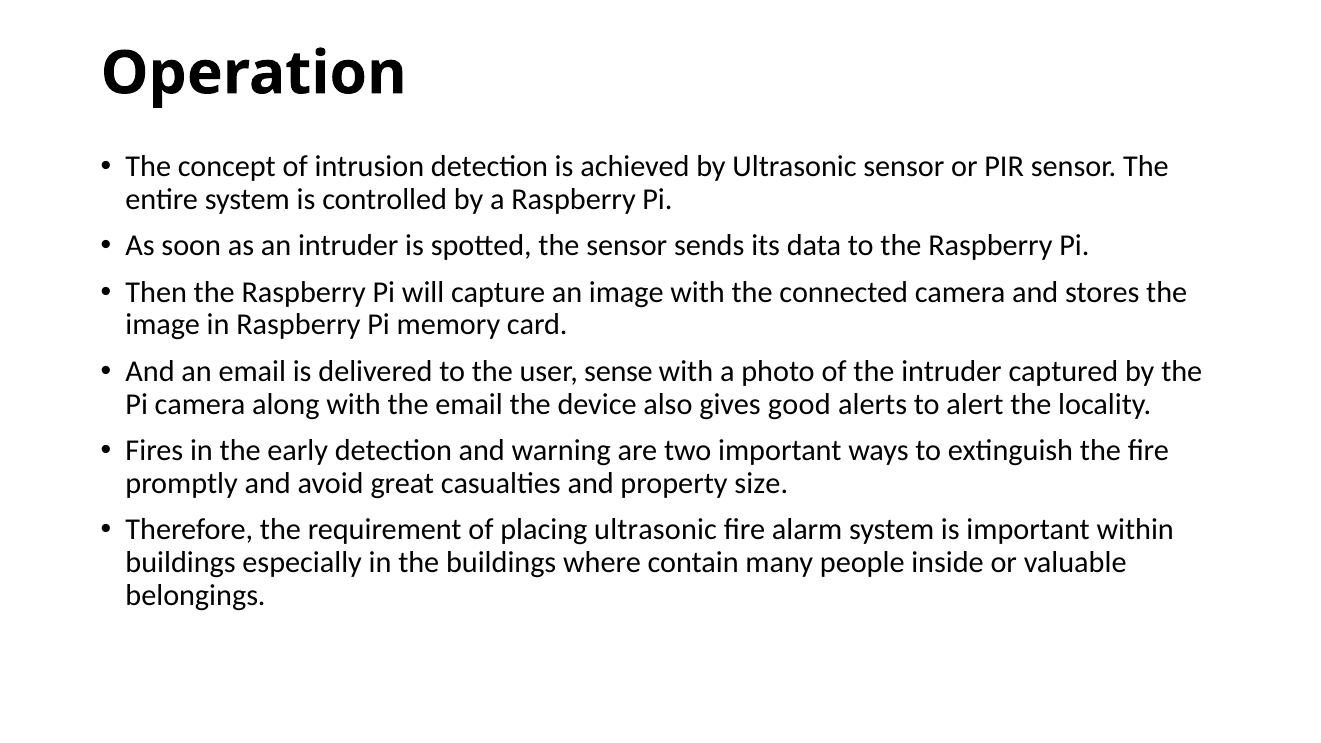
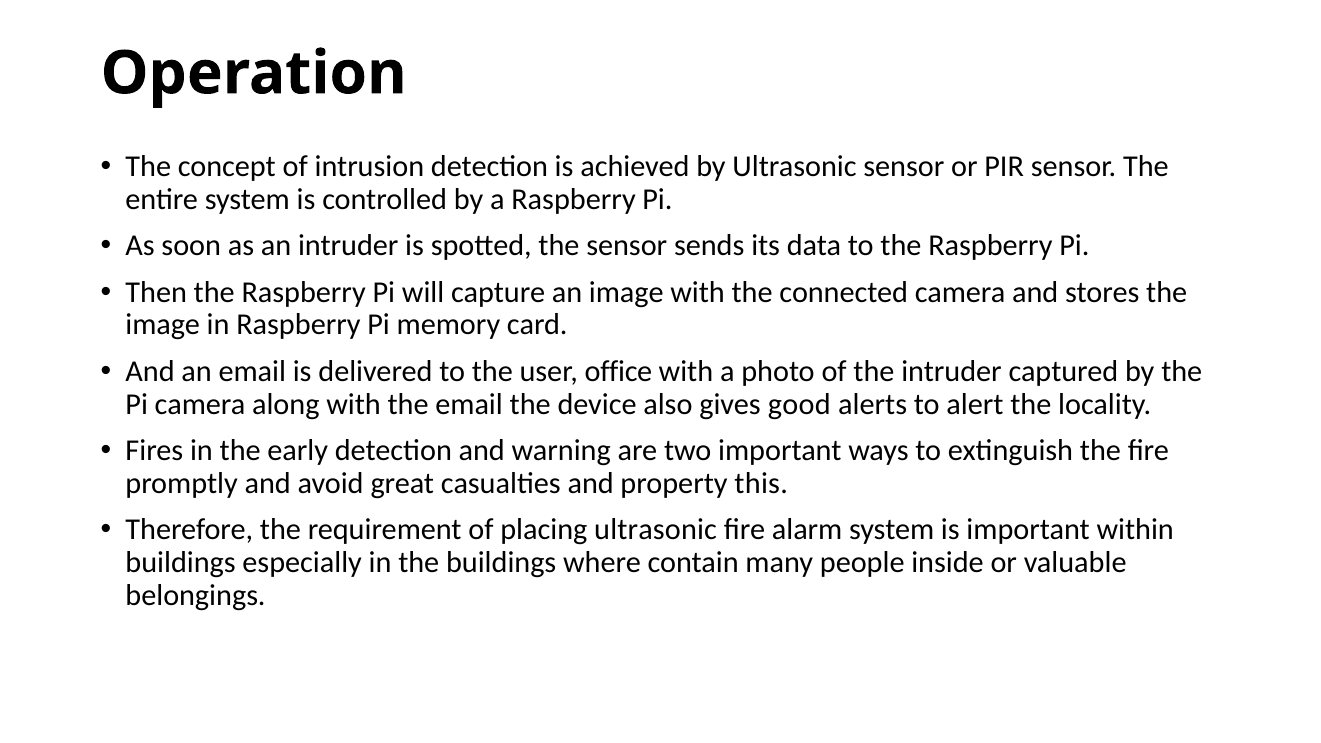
sense: sense -> office (618, 371)
size: size -> this (761, 483)
